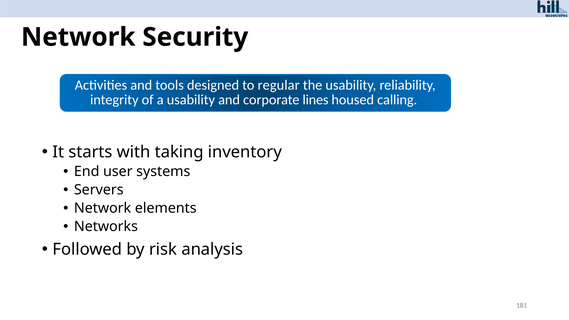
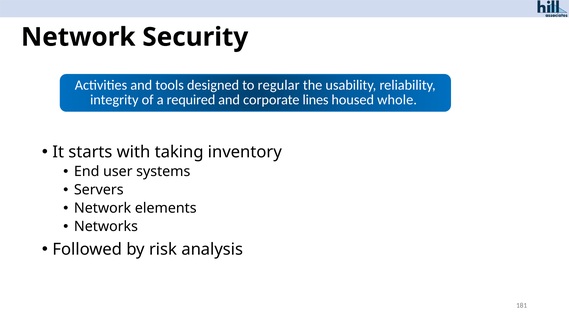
a usability: usability -> required (191, 100)
calling: calling -> whole (397, 100)
